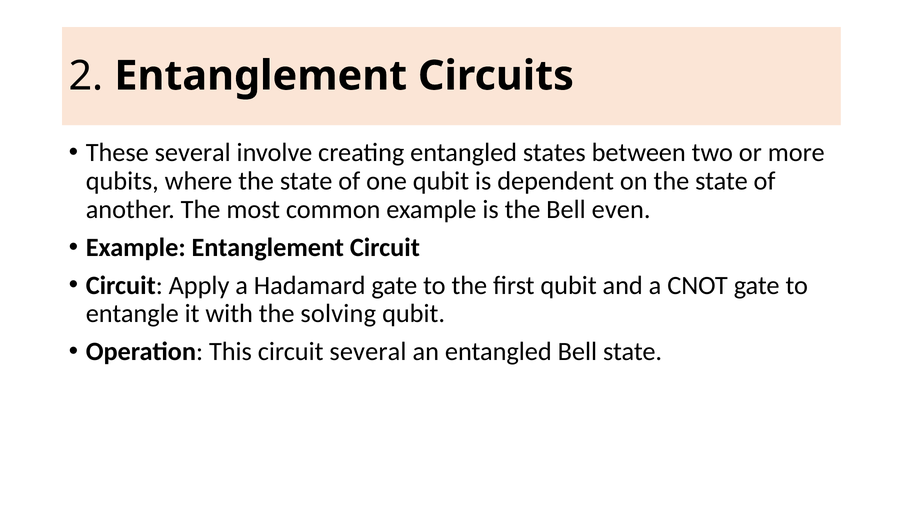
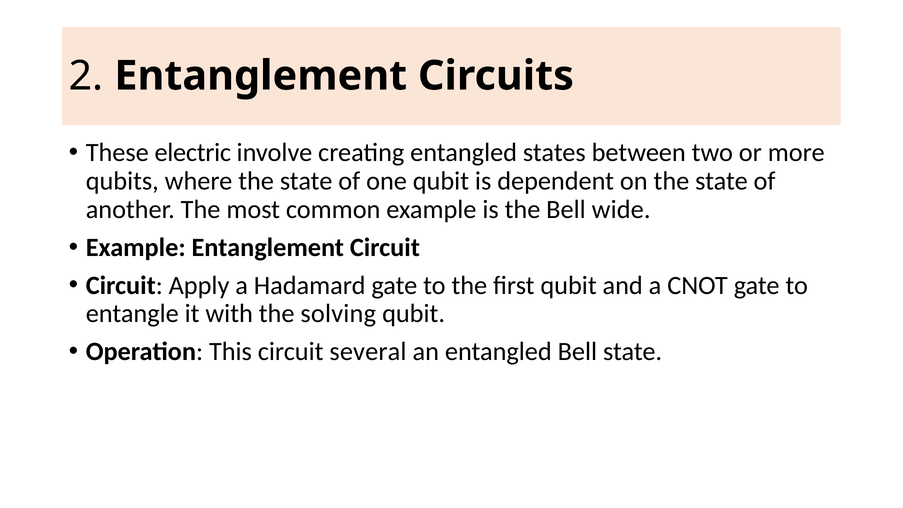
These several: several -> electric (193, 153)
even: even -> wide (621, 210)
